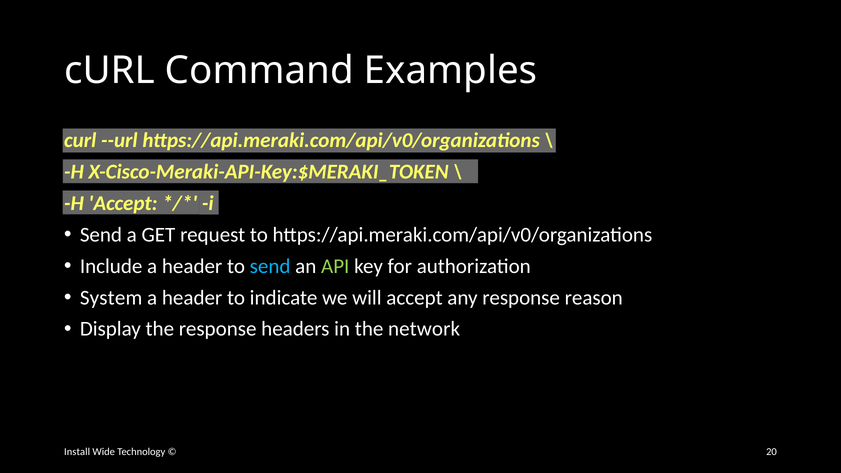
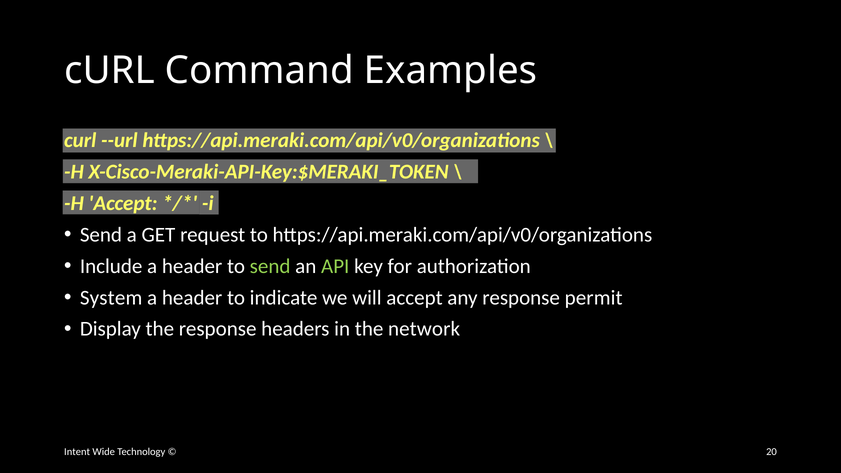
send colour: light blue -> light green (270, 266)
reason: reason -> permit (594, 298)
Install: Install -> Intent (77, 452)
